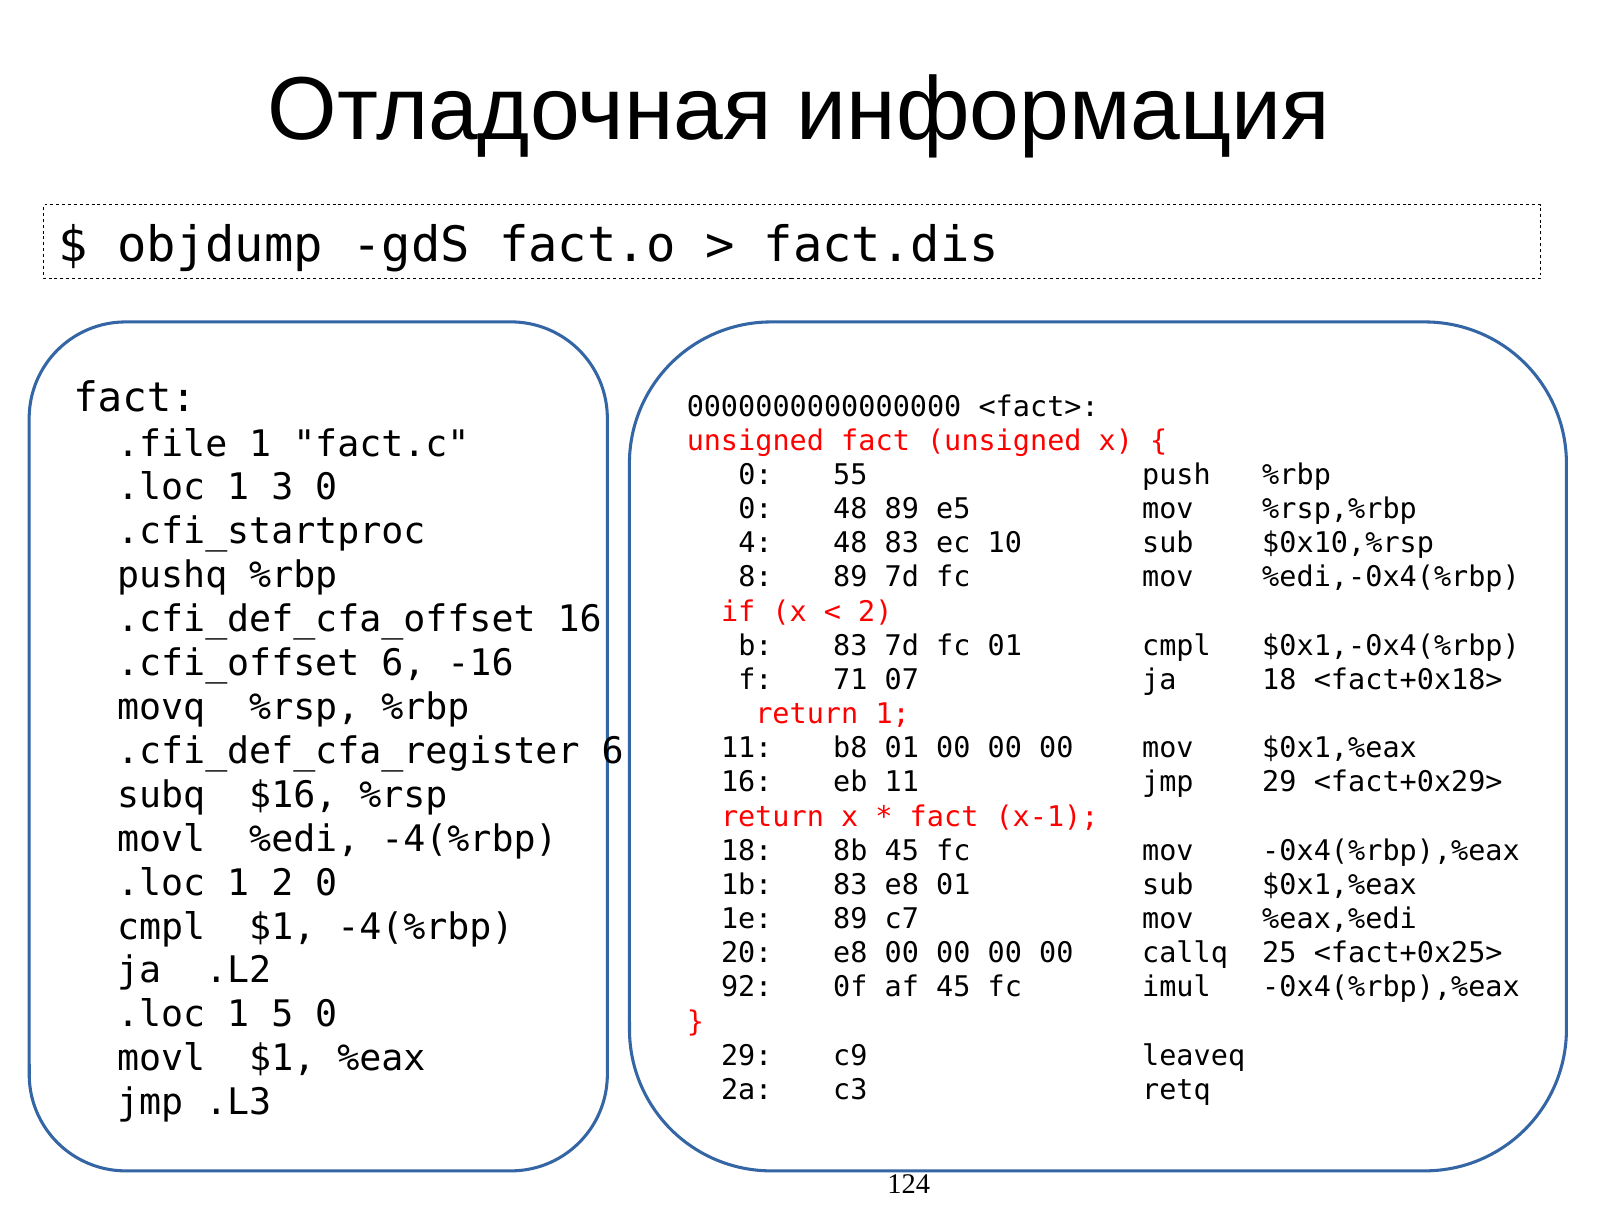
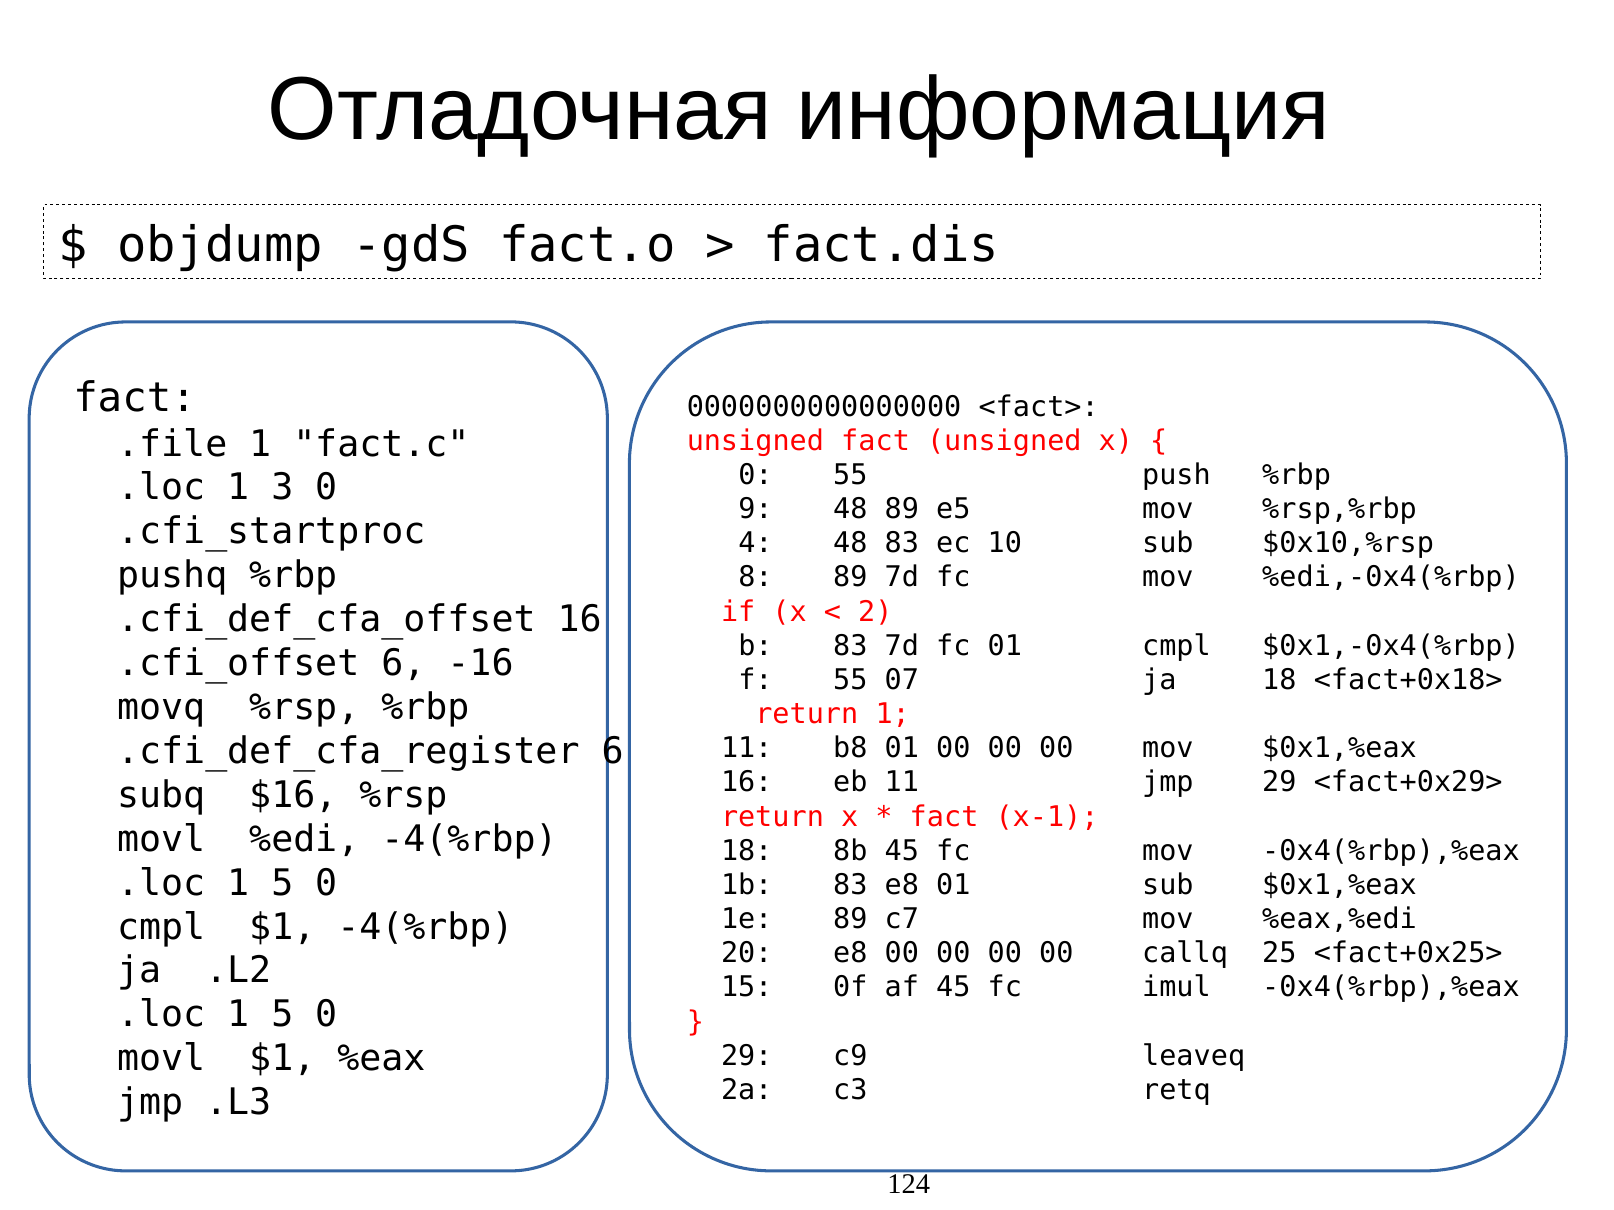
0: 0 -> 9 (755, 509)
f 71: 71 -> 55 (850, 680)
2: 2 -> 5 (282, 883)
92: 92 -> 15 (747, 988)
